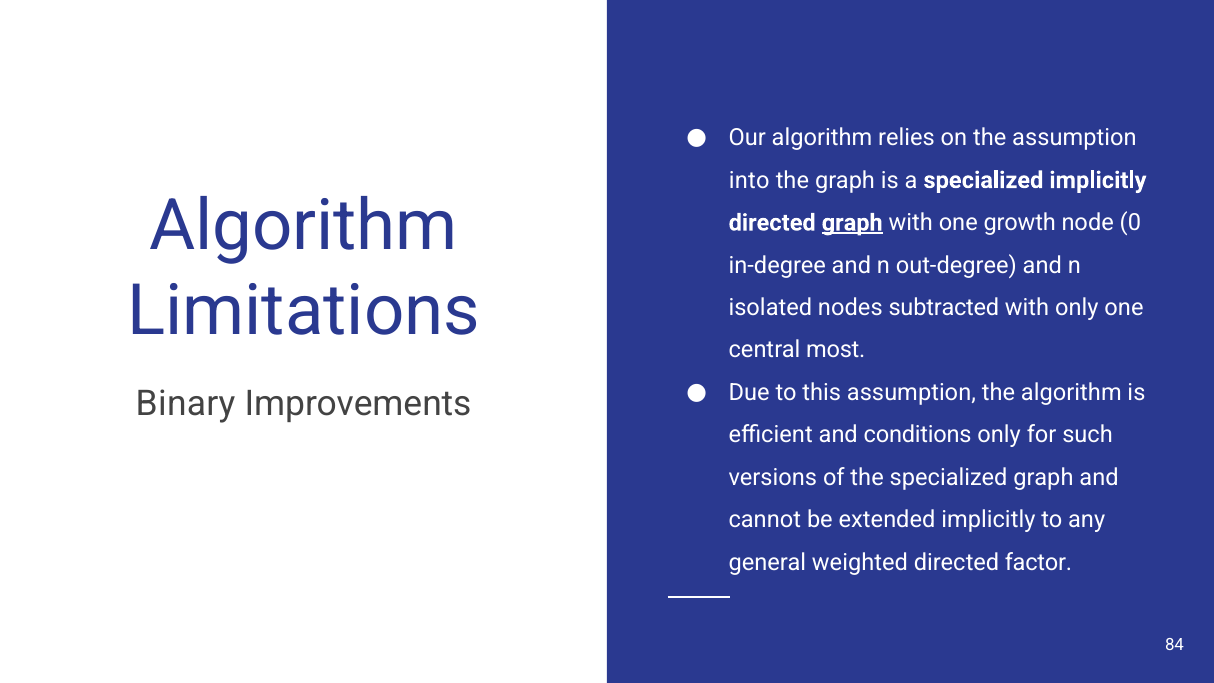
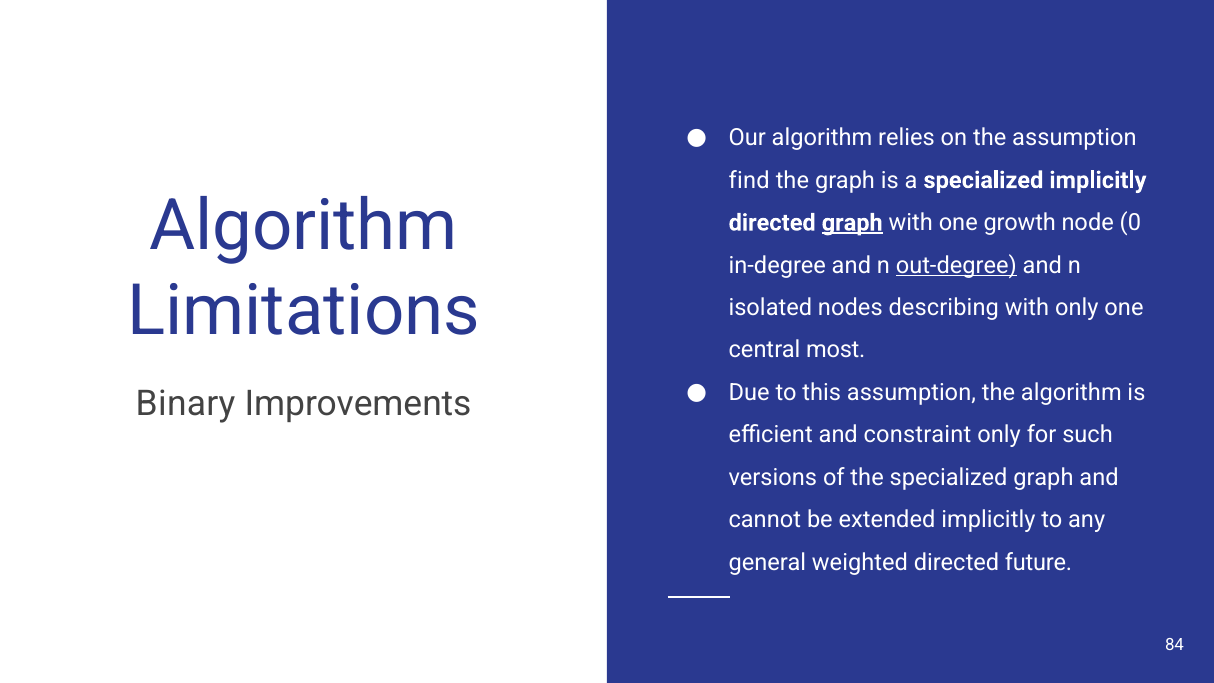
into: into -> find (749, 180)
out-degree underline: none -> present (956, 265)
subtracted: subtracted -> describing (944, 308)
conditions: conditions -> constraint (917, 435)
factor: factor -> future (1038, 563)
